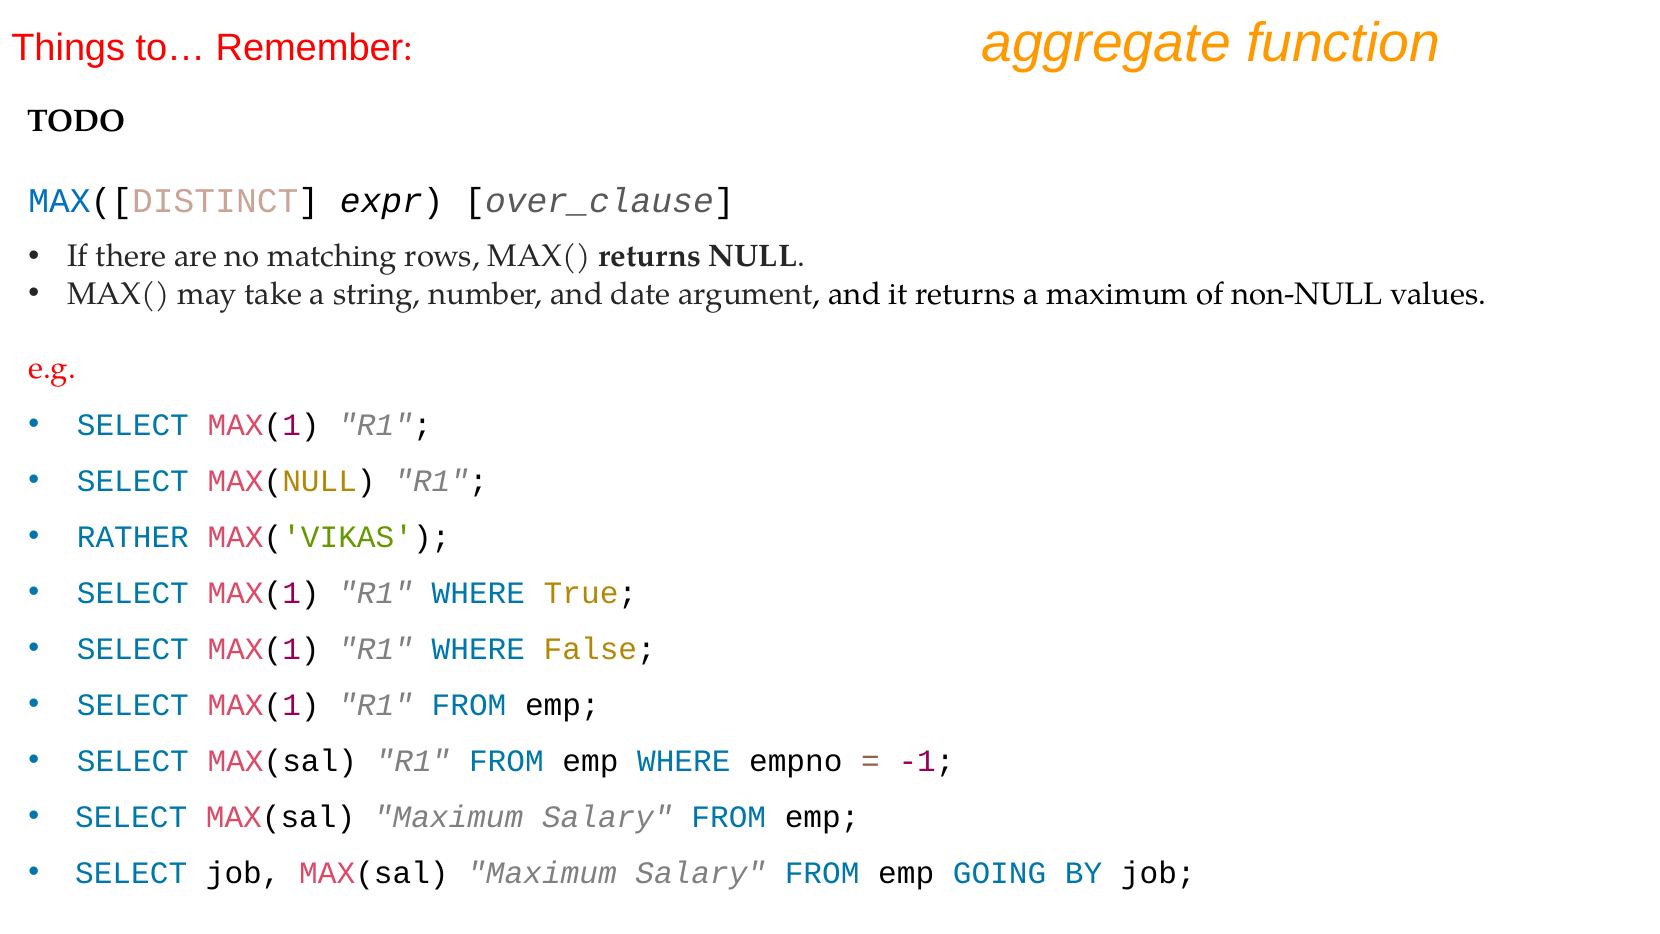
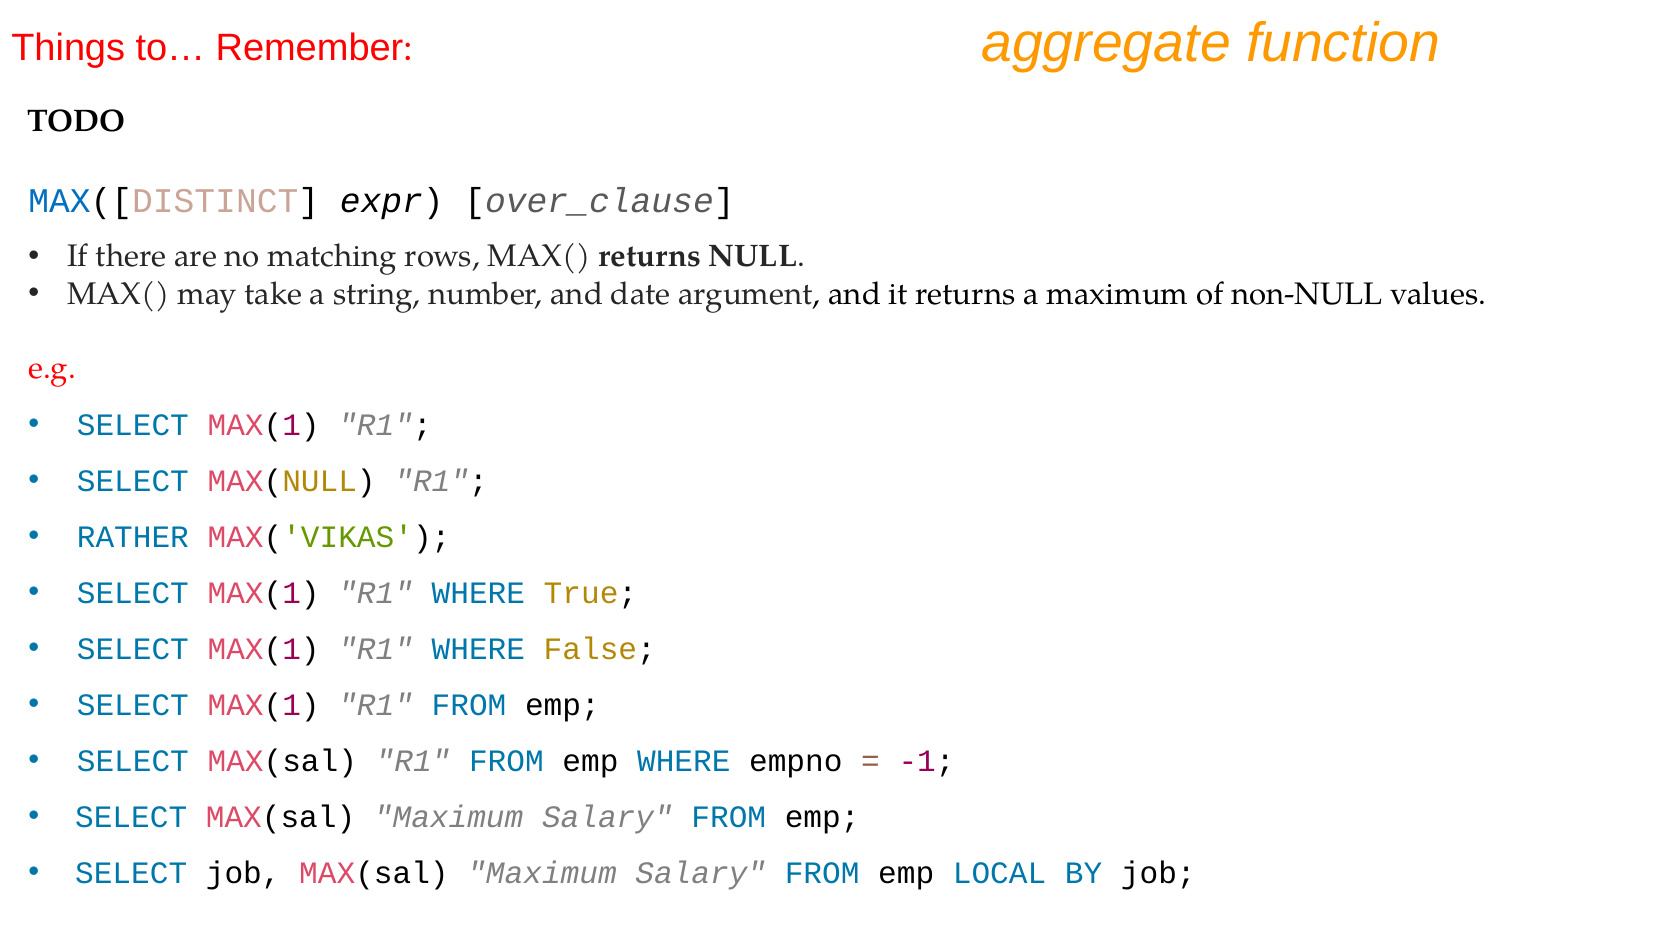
GOING: GOING -> LOCAL (1000, 873)
